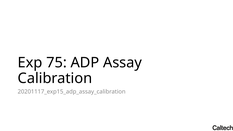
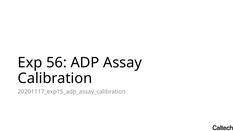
75: 75 -> 56 (56, 63)
